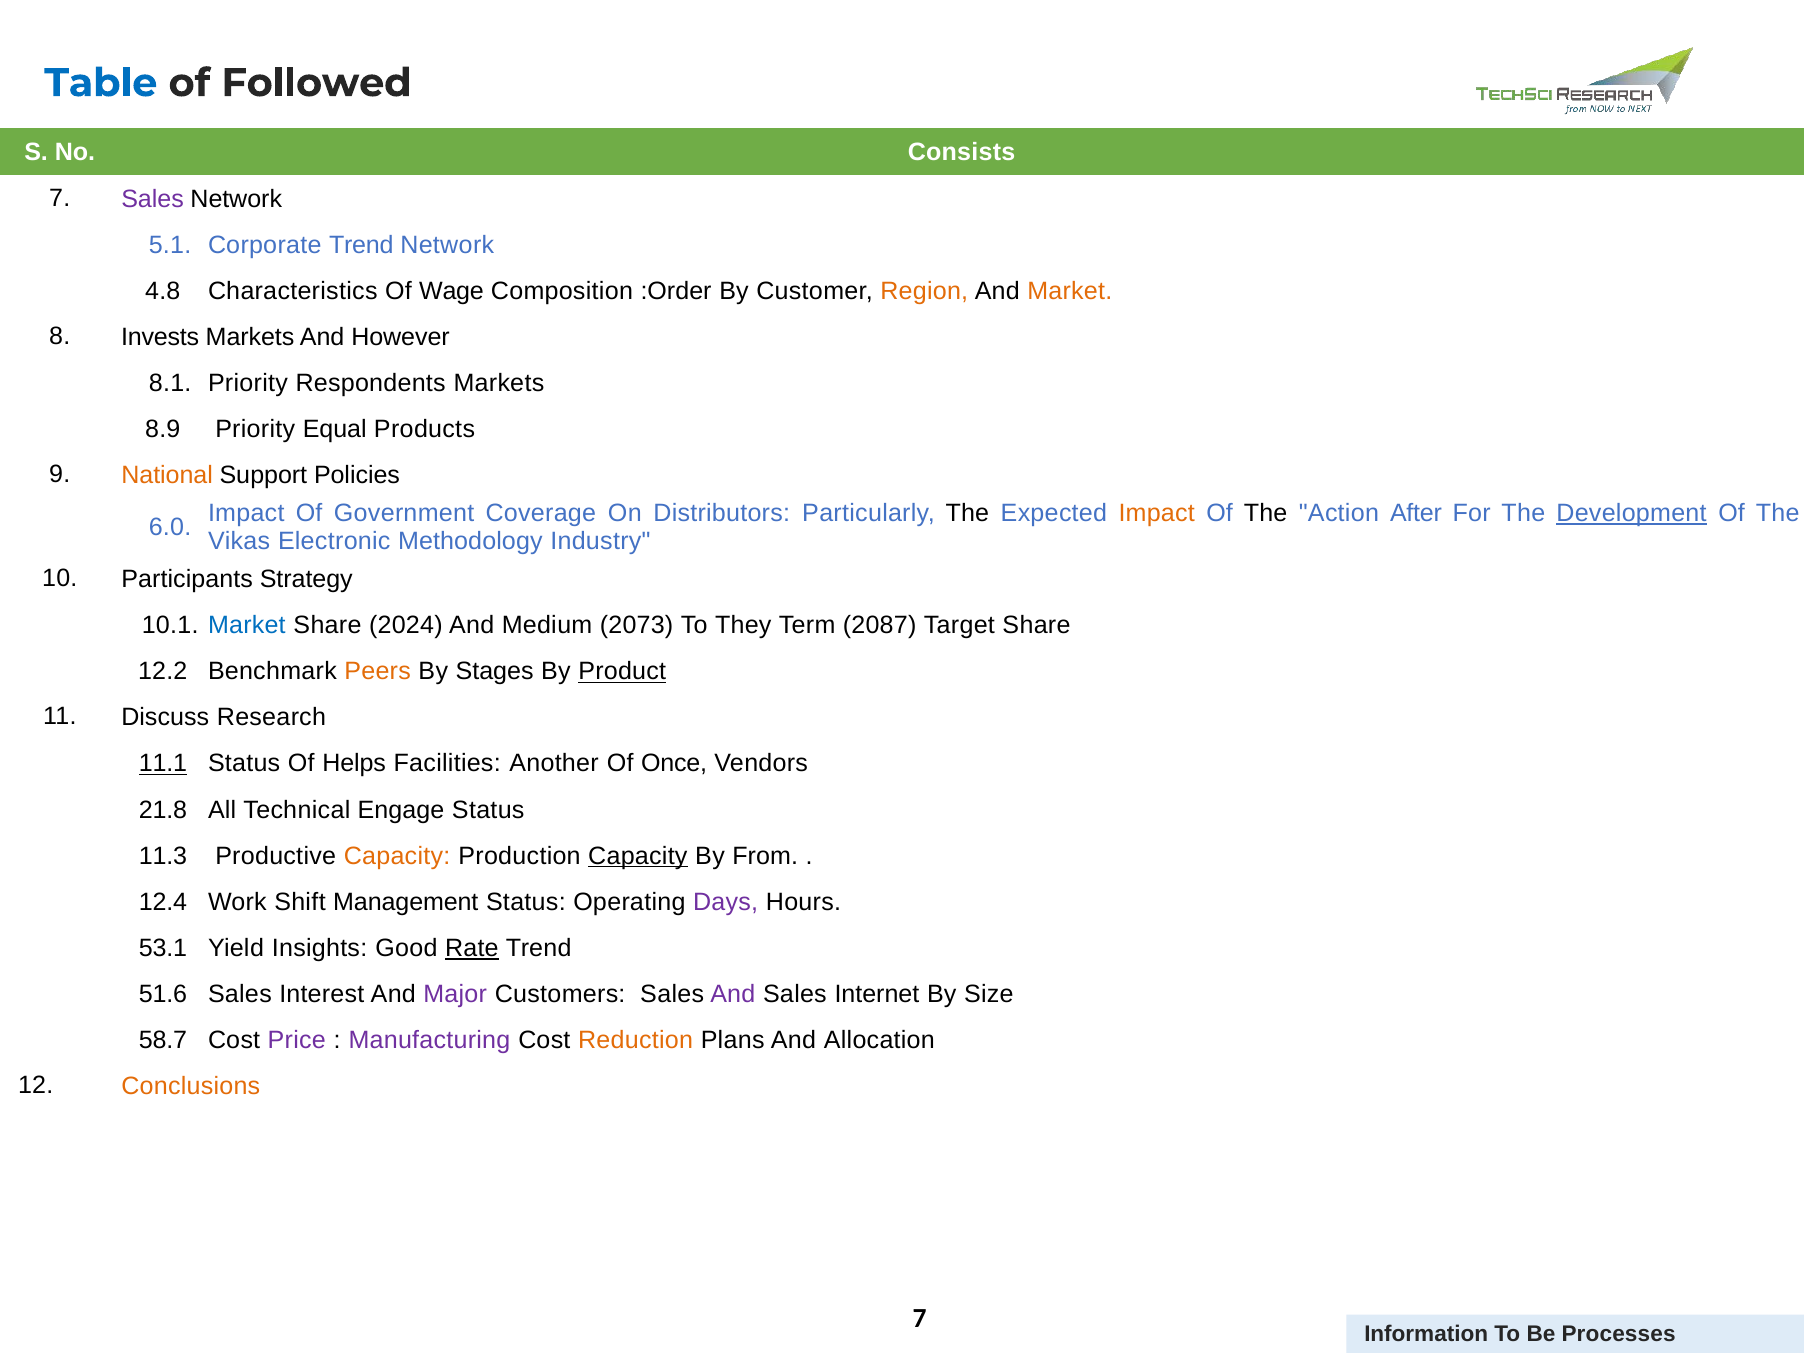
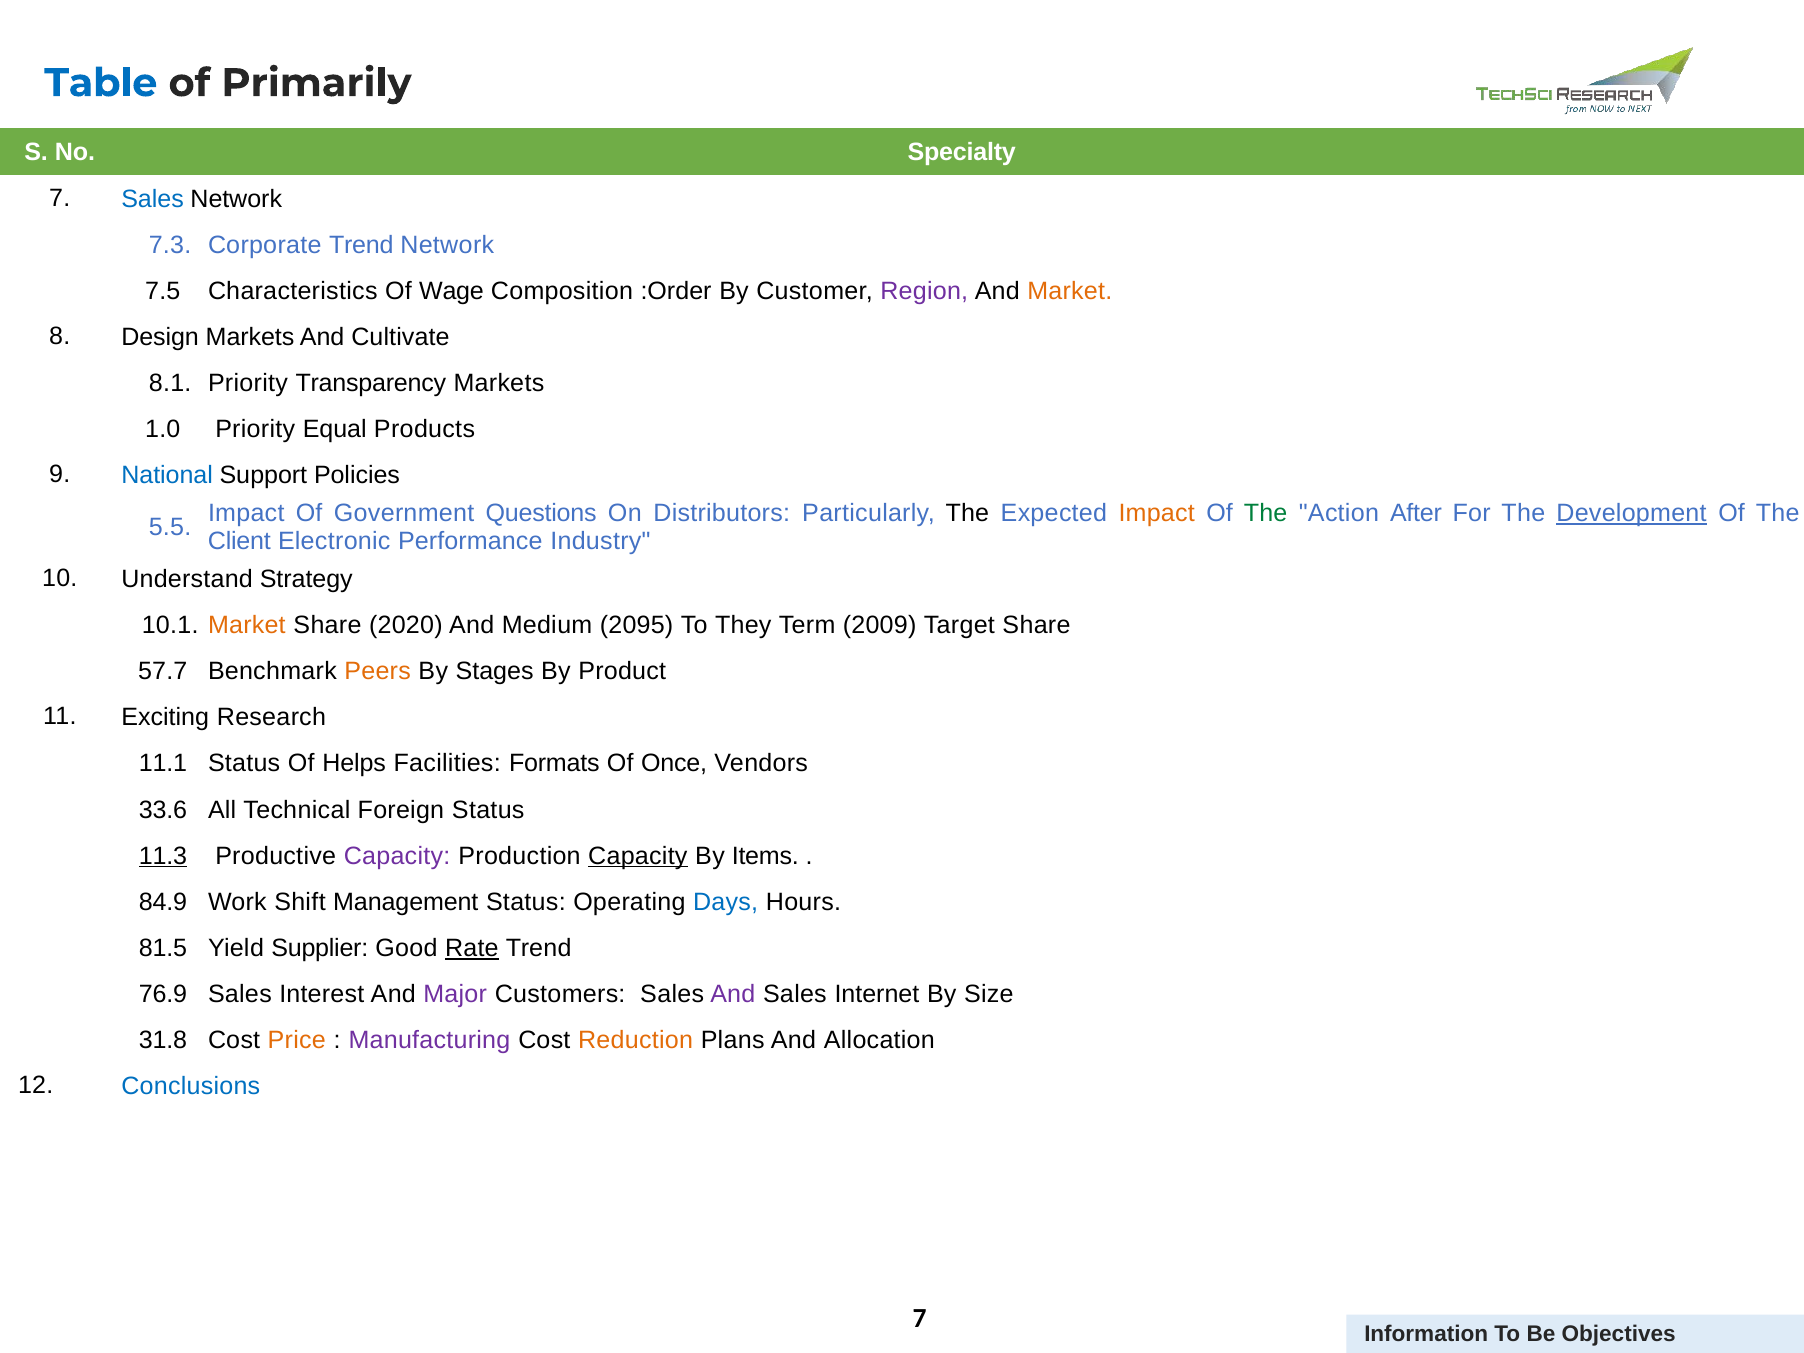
Followed: Followed -> Primarily (316, 83)
Consists: Consists -> Specialty (962, 152)
Sales colour: purple -> blue (153, 199)
5.1: 5.1 -> 7.3 (170, 245)
4.8: 4.8 -> 7.5 (163, 291)
Region colour: orange -> purple (924, 291)
Invests: Invests -> Design (160, 337)
However: However -> Cultivate (400, 337)
Respondents: Respondents -> Transparency (371, 383)
8.9: 8.9 -> 1.0 (163, 429)
National colour: orange -> blue (167, 475)
Coverage: Coverage -> Questions (541, 513)
The colour: black -> green (1266, 513)
6.0: 6.0 -> 5.5 (170, 527)
Vikas: Vikas -> Client (239, 541)
Methodology: Methodology -> Performance (470, 541)
Participants: Participants -> Understand (187, 579)
Market colour: blue -> orange (247, 625)
2024: 2024 -> 2020 (406, 625)
2073: 2073 -> 2095 (637, 625)
2087: 2087 -> 2009 (880, 625)
12.2: 12.2 -> 57.7 (163, 671)
Product underline: present -> none (622, 671)
Discuss: Discuss -> Exciting (165, 718)
11.1 underline: present -> none (163, 764)
Another: Another -> Formats (554, 764)
21.8: 21.8 -> 33.6 (163, 810)
Engage: Engage -> Foreign (401, 810)
11.3 underline: none -> present (163, 856)
Capacity colour: orange -> purple (397, 856)
From: From -> Items (765, 856)
12.4: 12.4 -> 84.9 (163, 902)
Days colour: purple -> blue (726, 902)
53.1: 53.1 -> 81.5 (163, 948)
Insights: Insights -> Supplier (320, 948)
51.6: 51.6 -> 76.9 (163, 994)
58.7: 58.7 -> 31.8 (163, 1040)
Price colour: purple -> orange (297, 1040)
Conclusions colour: orange -> blue (191, 1086)
Processes: Processes -> Objectives (1619, 1334)
